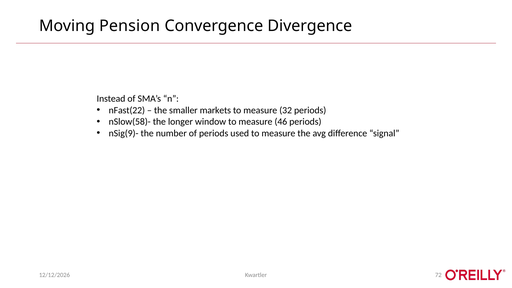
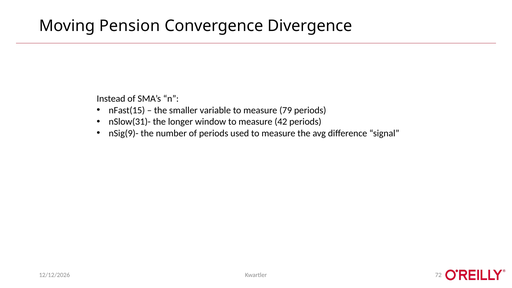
nFast(22: nFast(22 -> nFast(15 (127, 110)
markets: markets -> variable (215, 110)
32: 32 -> 79 (286, 110)
nSlow(58)-: nSlow(58)- -> nSlow(31)- (130, 122)
46: 46 -> 42 (281, 122)
